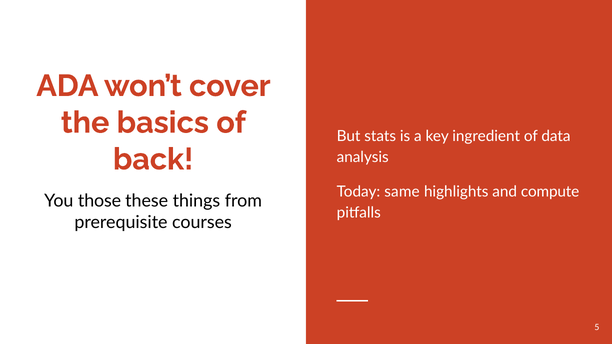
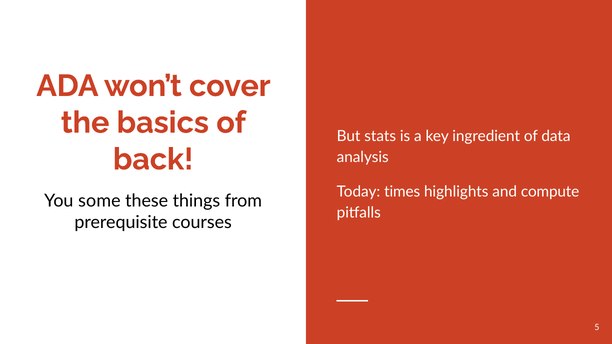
same: same -> times (402, 192)
those: those -> some (99, 201)
